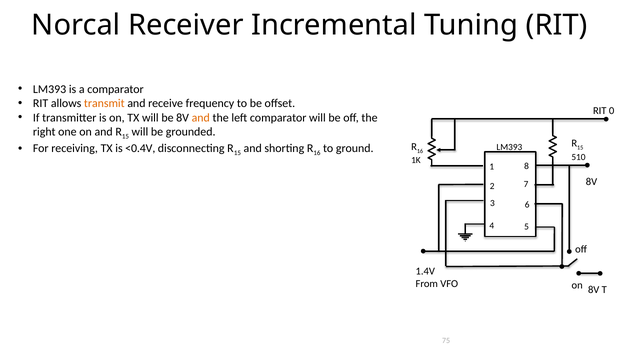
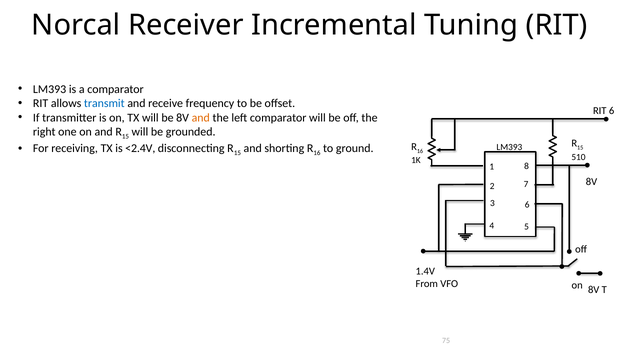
transmit colour: orange -> blue (104, 103)
RIT 0: 0 -> 6 (612, 111)
<0.4V: <0.4V -> <2.4V (140, 148)
